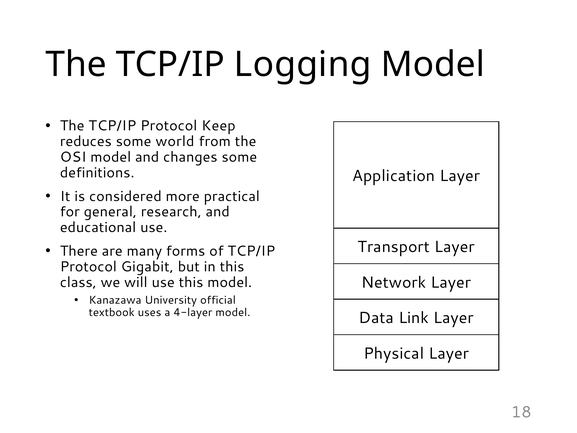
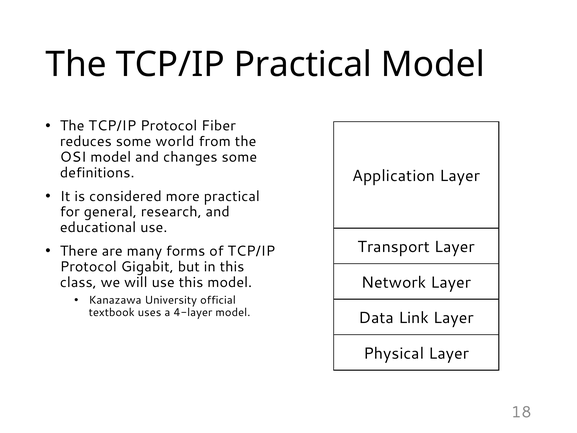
TCP/IP Logging: Logging -> Practical (303, 65)
Keep: Keep -> Fiber (219, 126)
